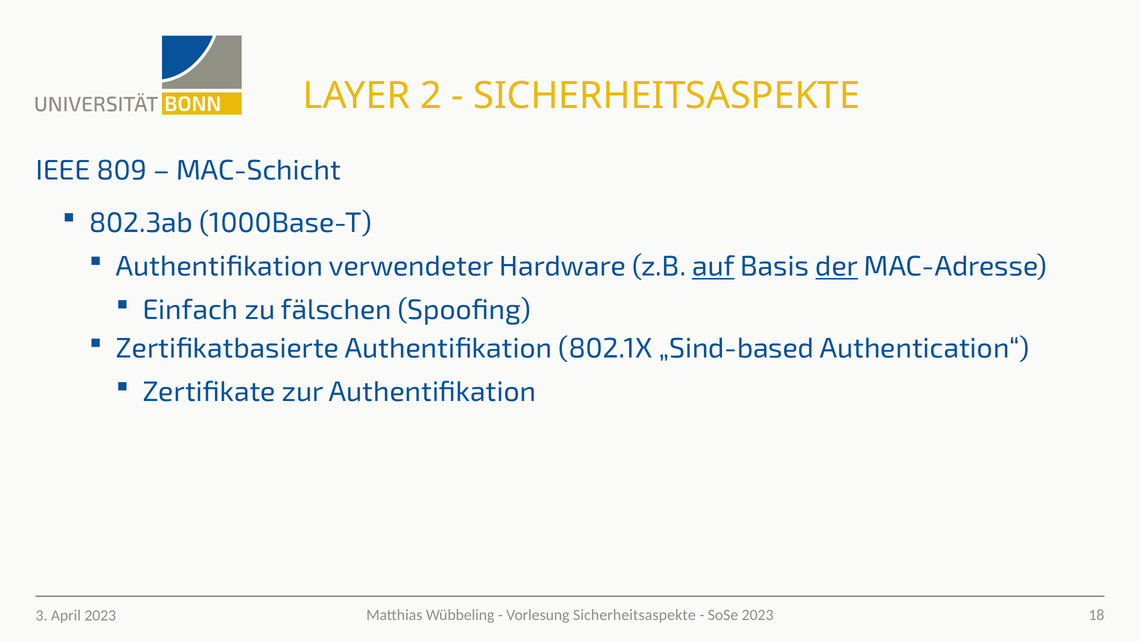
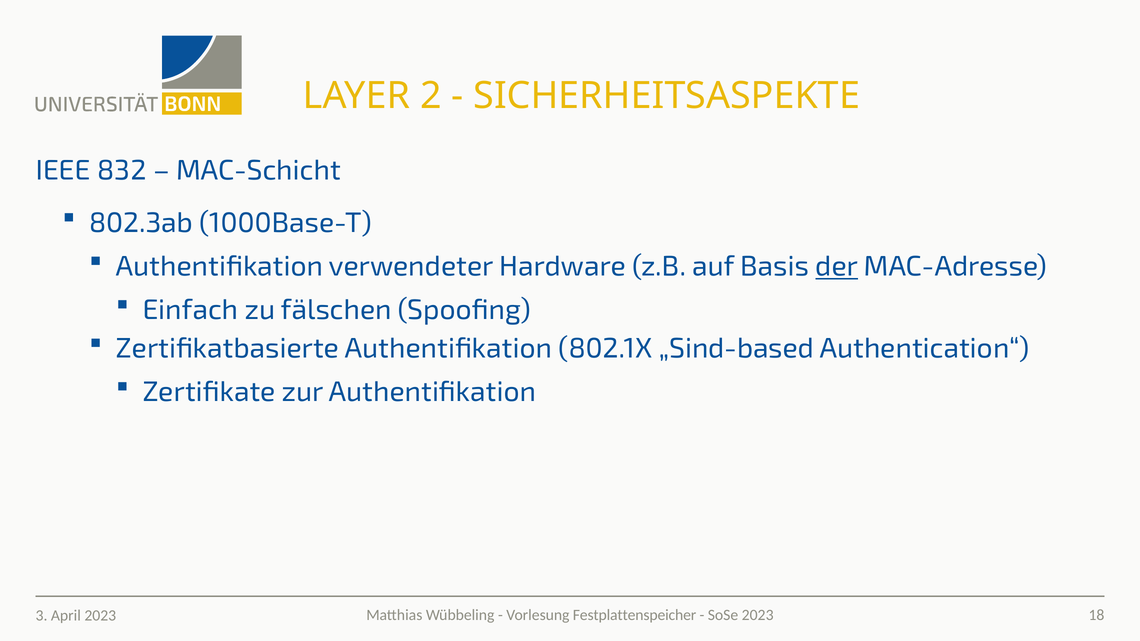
809: 809 -> 832 (122, 170)
auf underline: present -> none (713, 267)
Vorlesung Sicherheitsaspekte: Sicherheitsaspekte -> Festplattenspeicher (635, 616)
